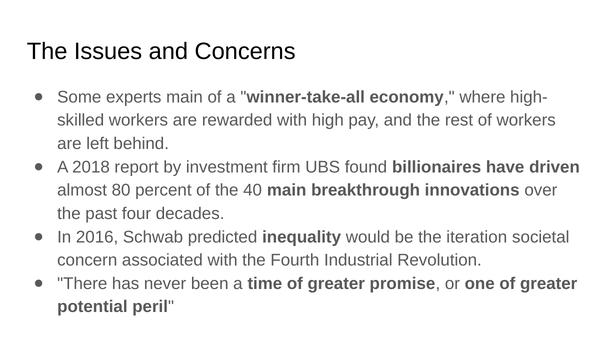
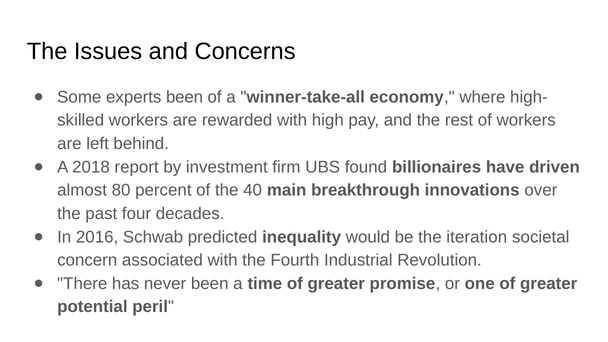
experts main: main -> been (185, 97)
